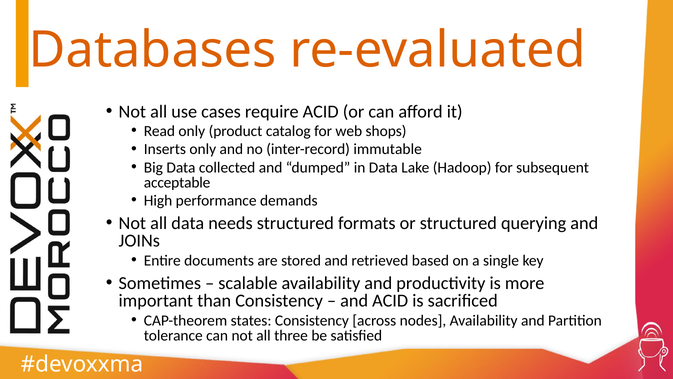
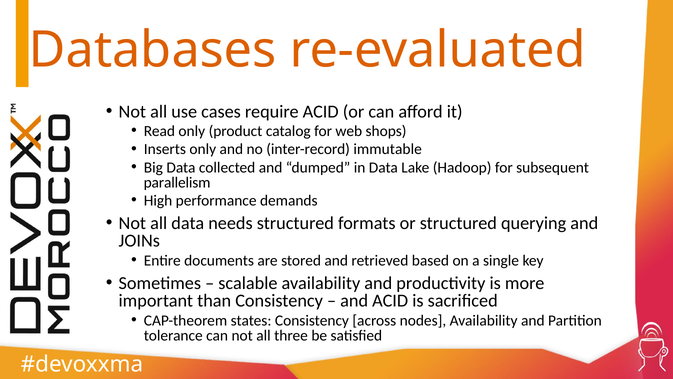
acceptable: acceptable -> parallelism (177, 182)
